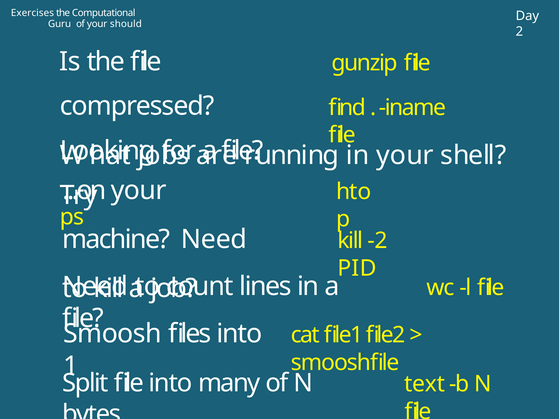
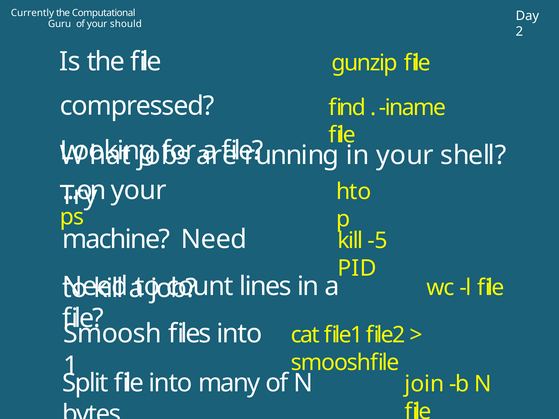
Exercises: Exercises -> Currently (32, 13)
-2: -2 -> -5 (378, 241)
text: text -> join (424, 384)
